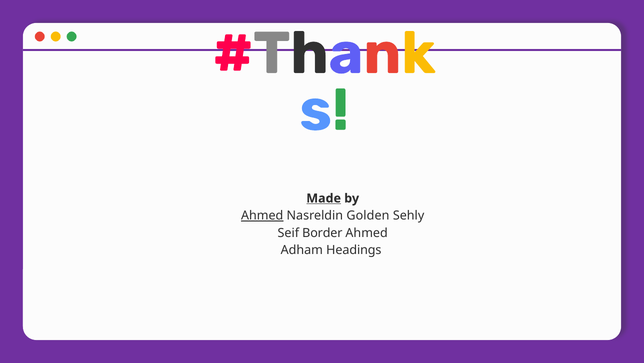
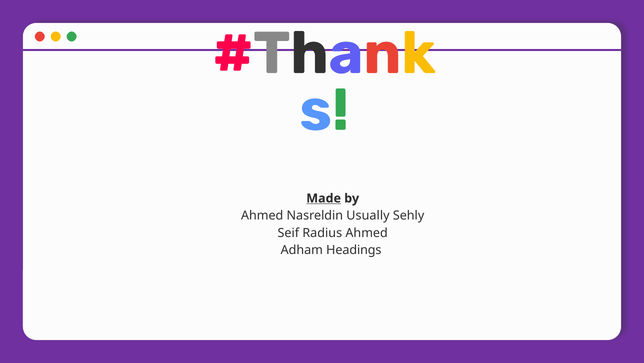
Ahmed underline: present -> none (262, 215)
Golden: Golden -> Usually (368, 215)
Border: Border -> Radius (322, 232)
